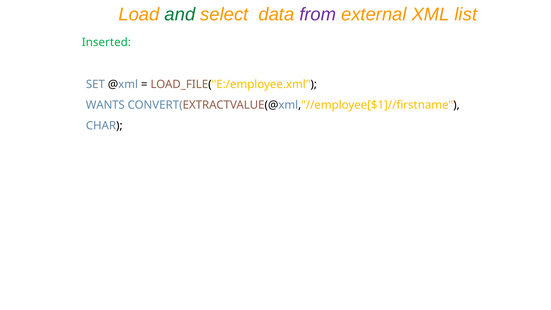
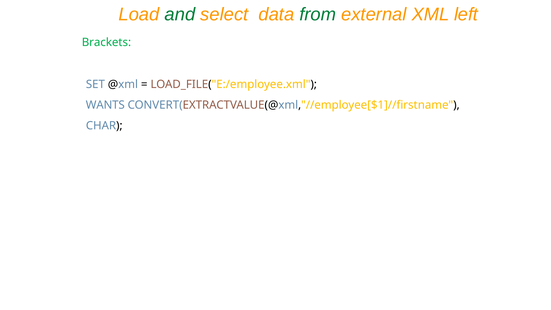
from colour: purple -> green (318, 14)
list: list -> left (466, 14)
Inserted: Inserted -> Brackets (106, 42)
